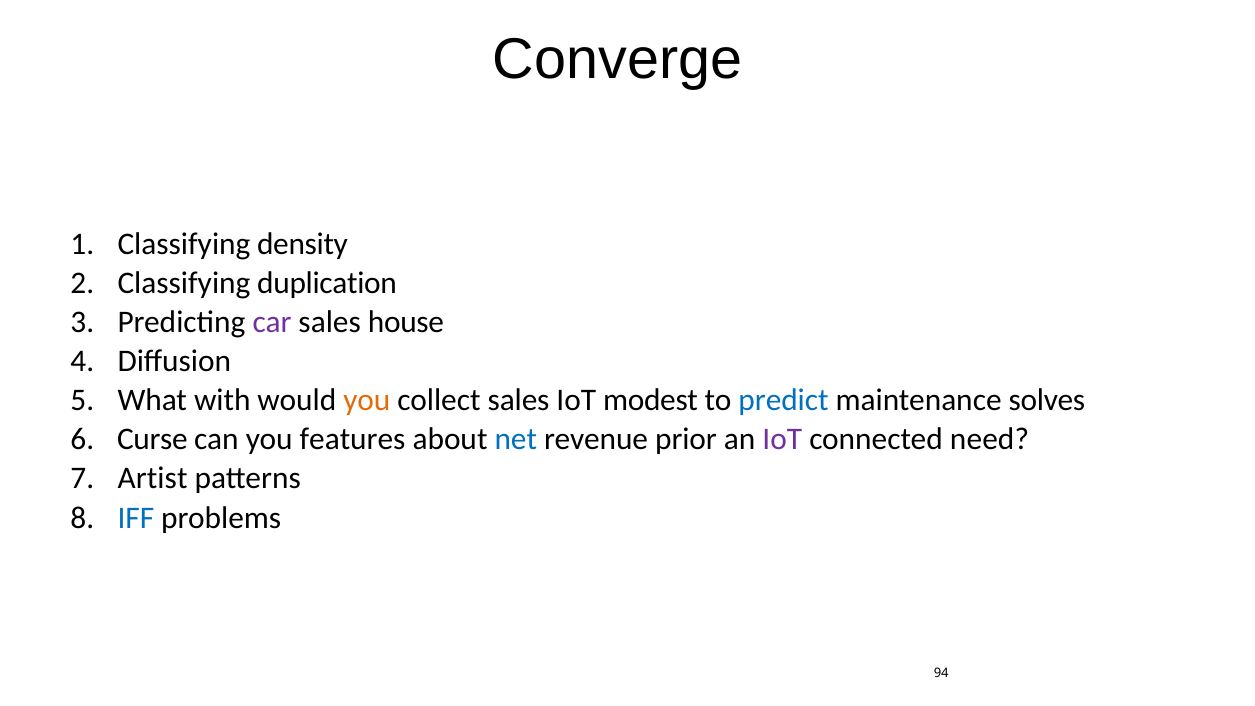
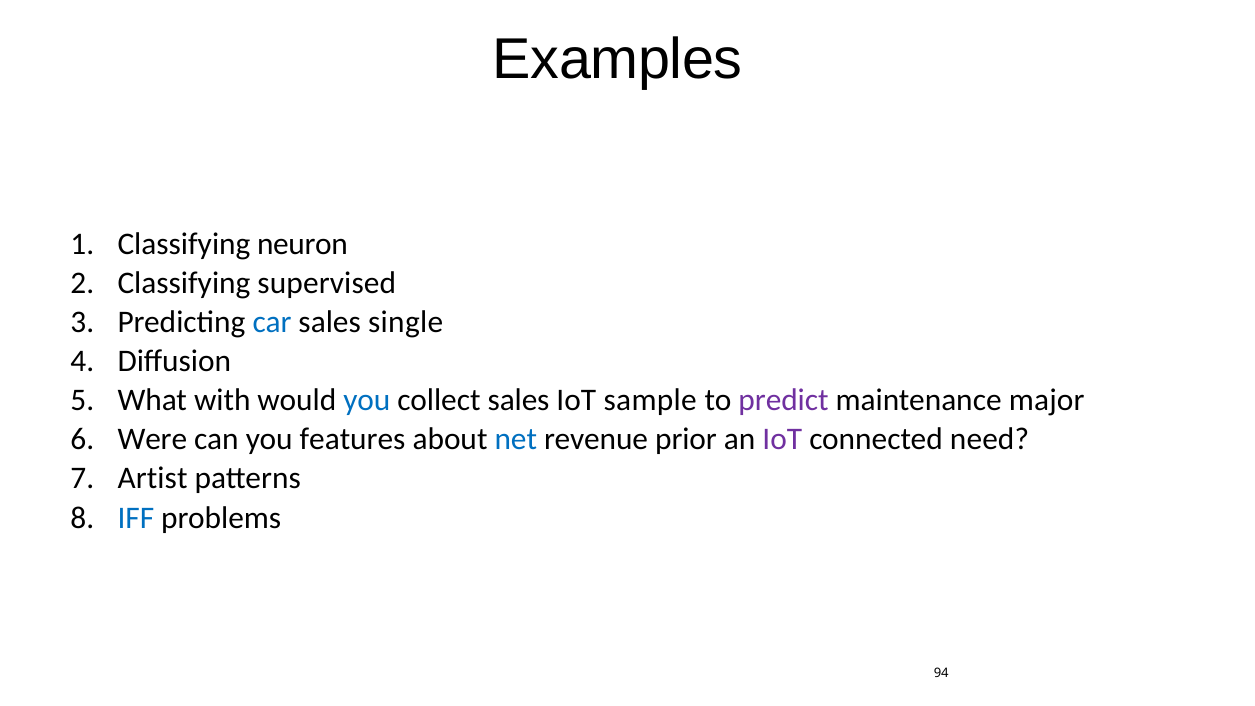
Converge: Converge -> Examples (618, 59)
density: density -> neuron (302, 244)
duplication: duplication -> supervised (327, 283)
car colour: purple -> blue (272, 322)
house: house -> single (406, 322)
you colour: orange -> blue (367, 400)
modest: modest -> sample (650, 400)
predict colour: blue -> purple (783, 400)
solves: solves -> major (1047, 400)
Curse: Curse -> Were (152, 439)
